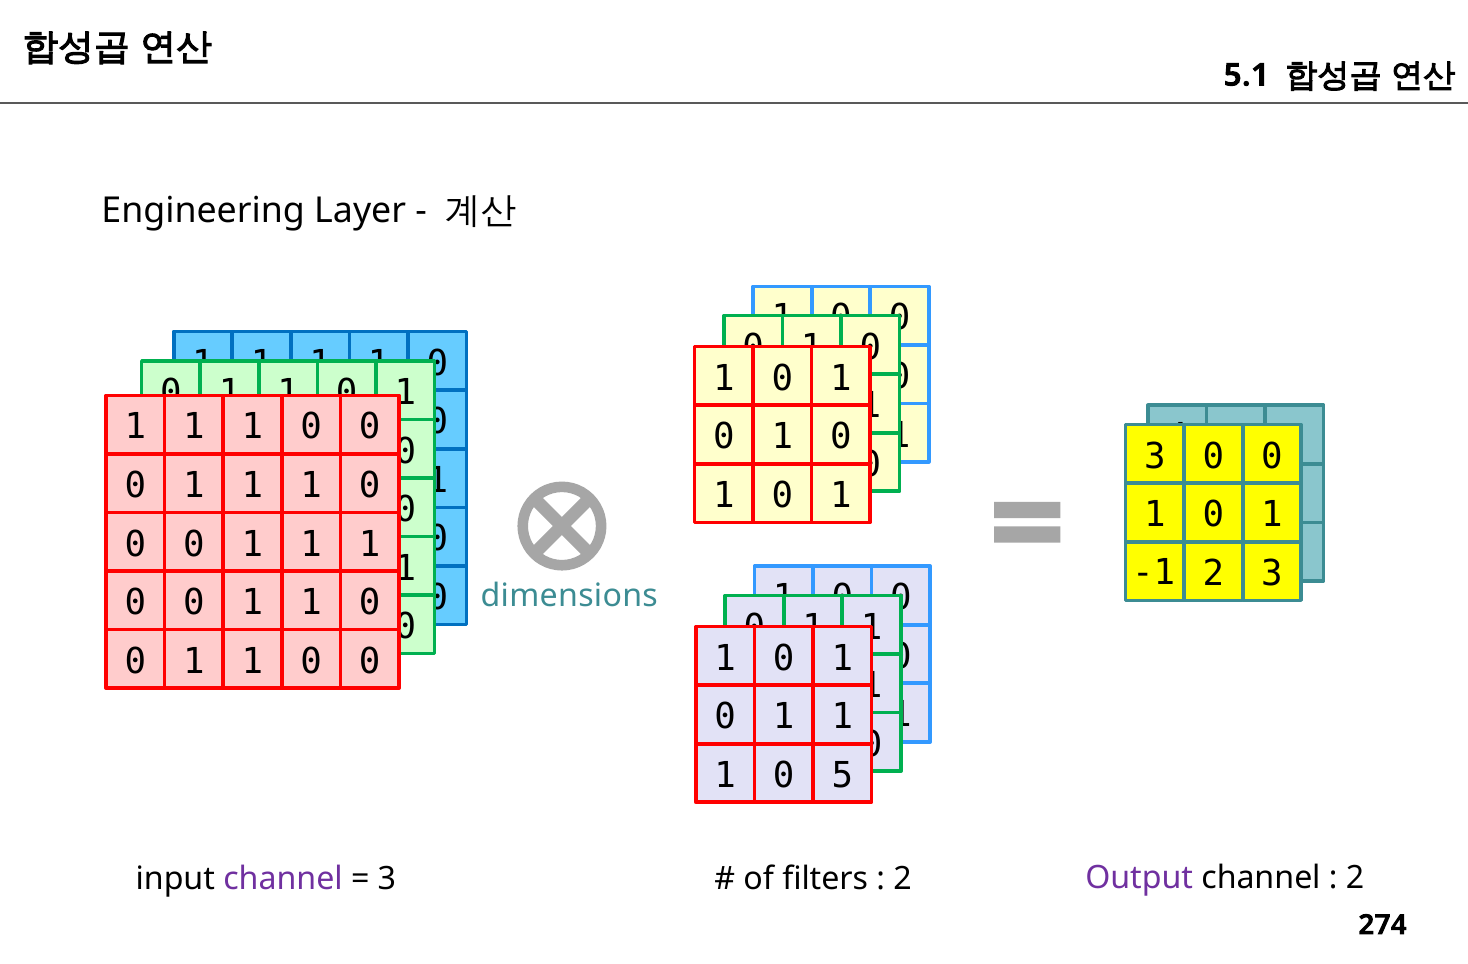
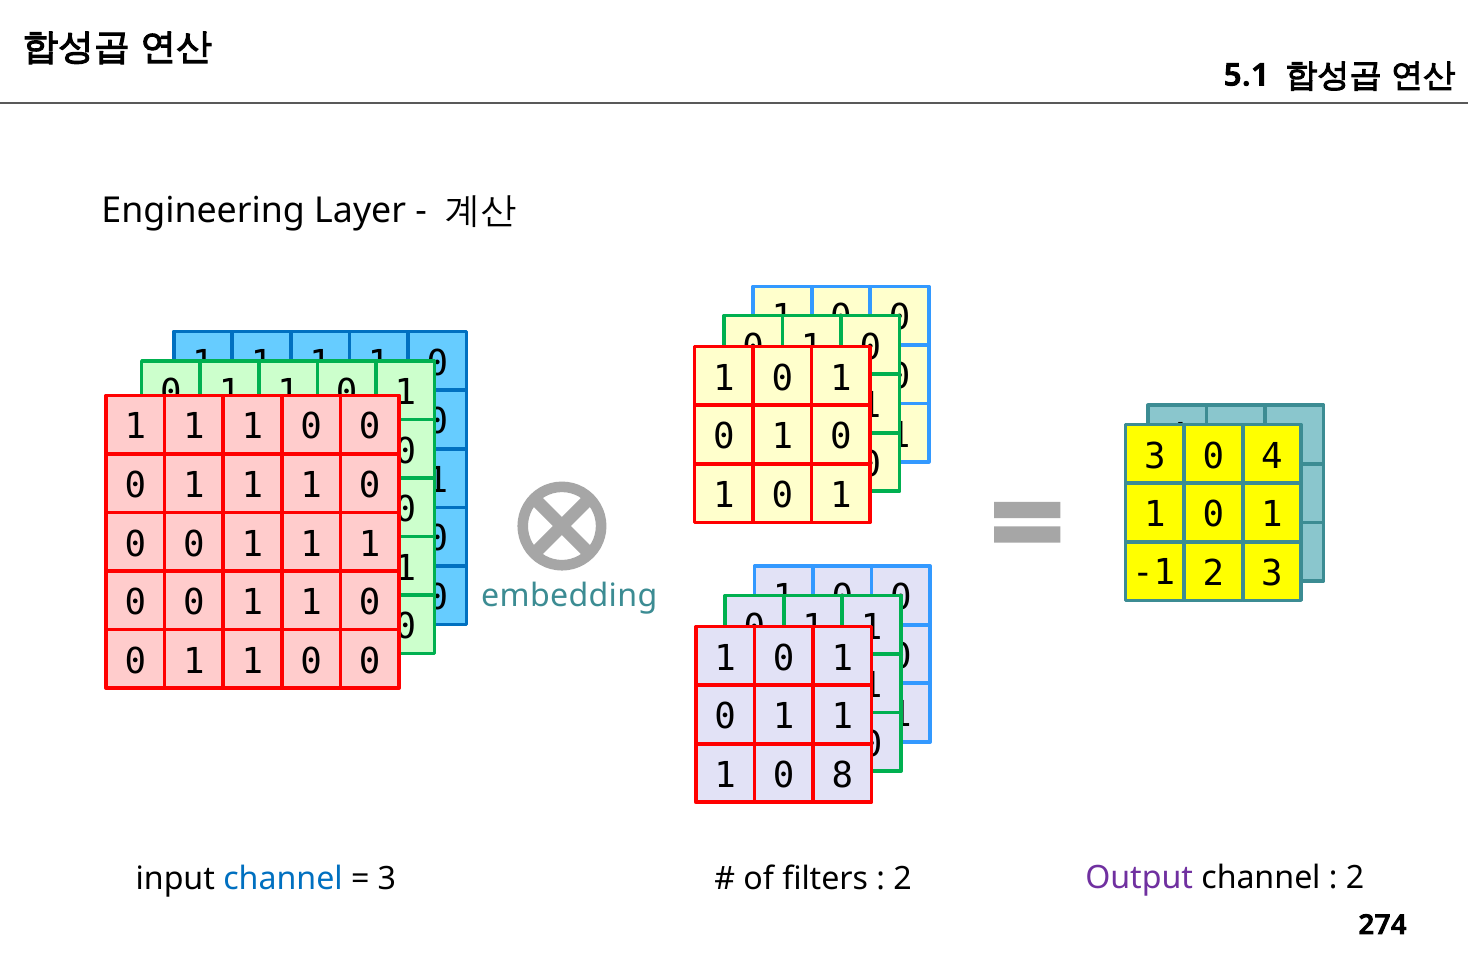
3 0 0: 0 -> 4 (1272, 457)
dimensions: dimensions -> embedding (569, 596)
5: 5 -> 8 (842, 776)
channel colour: purple -> blue (283, 879)
